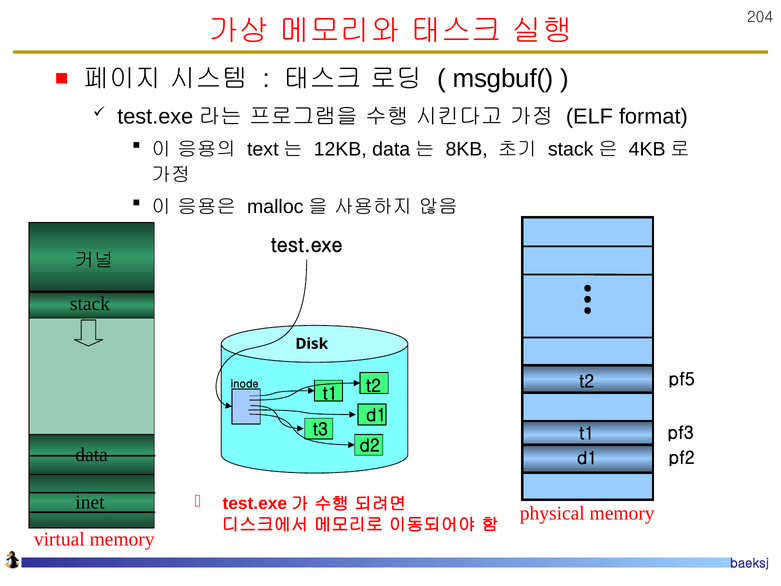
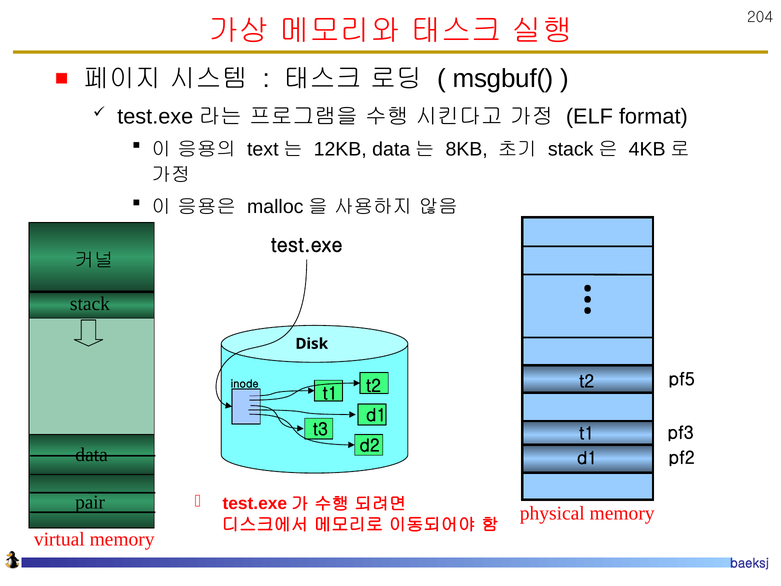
inet: inet -> pair (90, 502)
